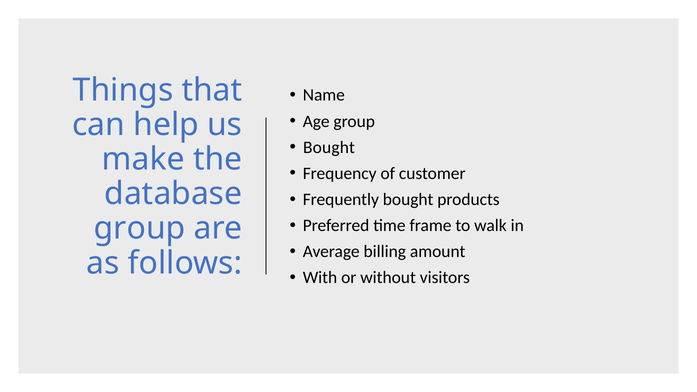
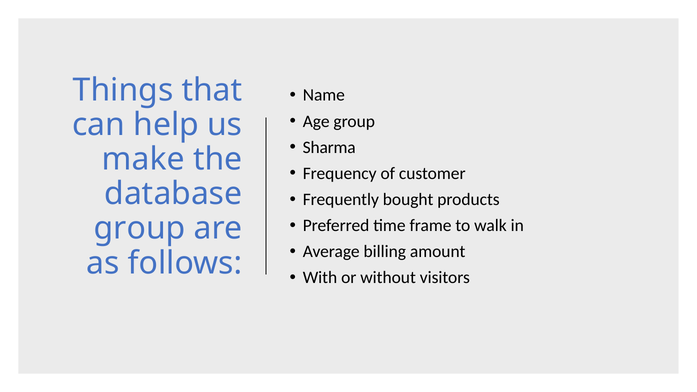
Bought: Bought -> Sharma (329, 147)
